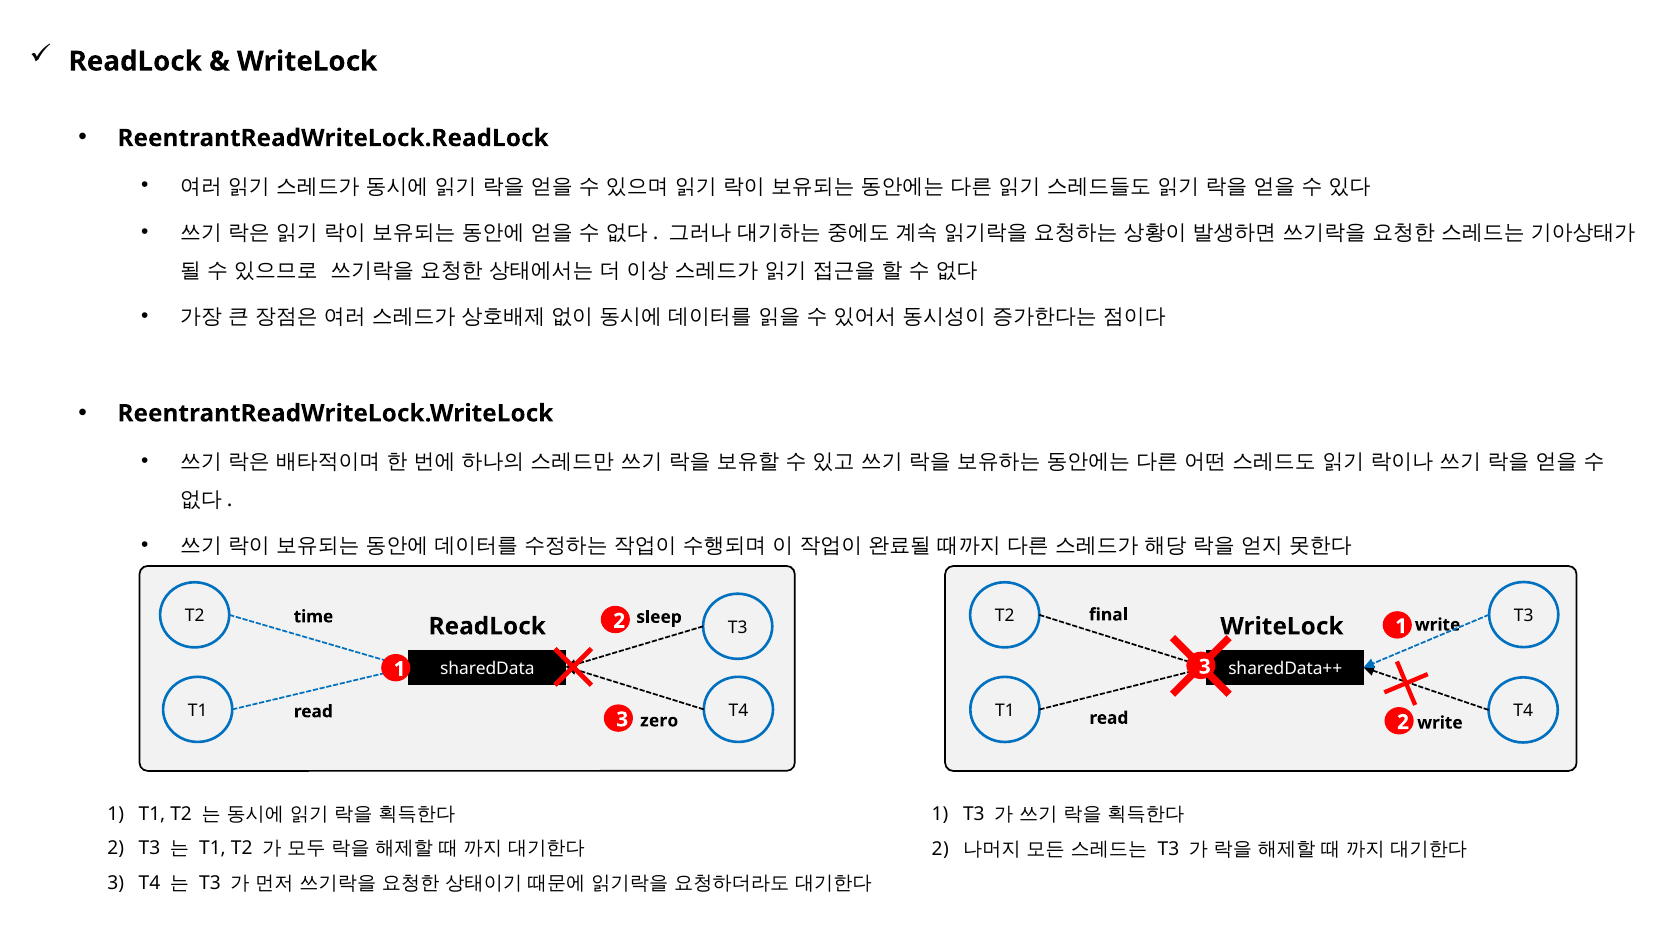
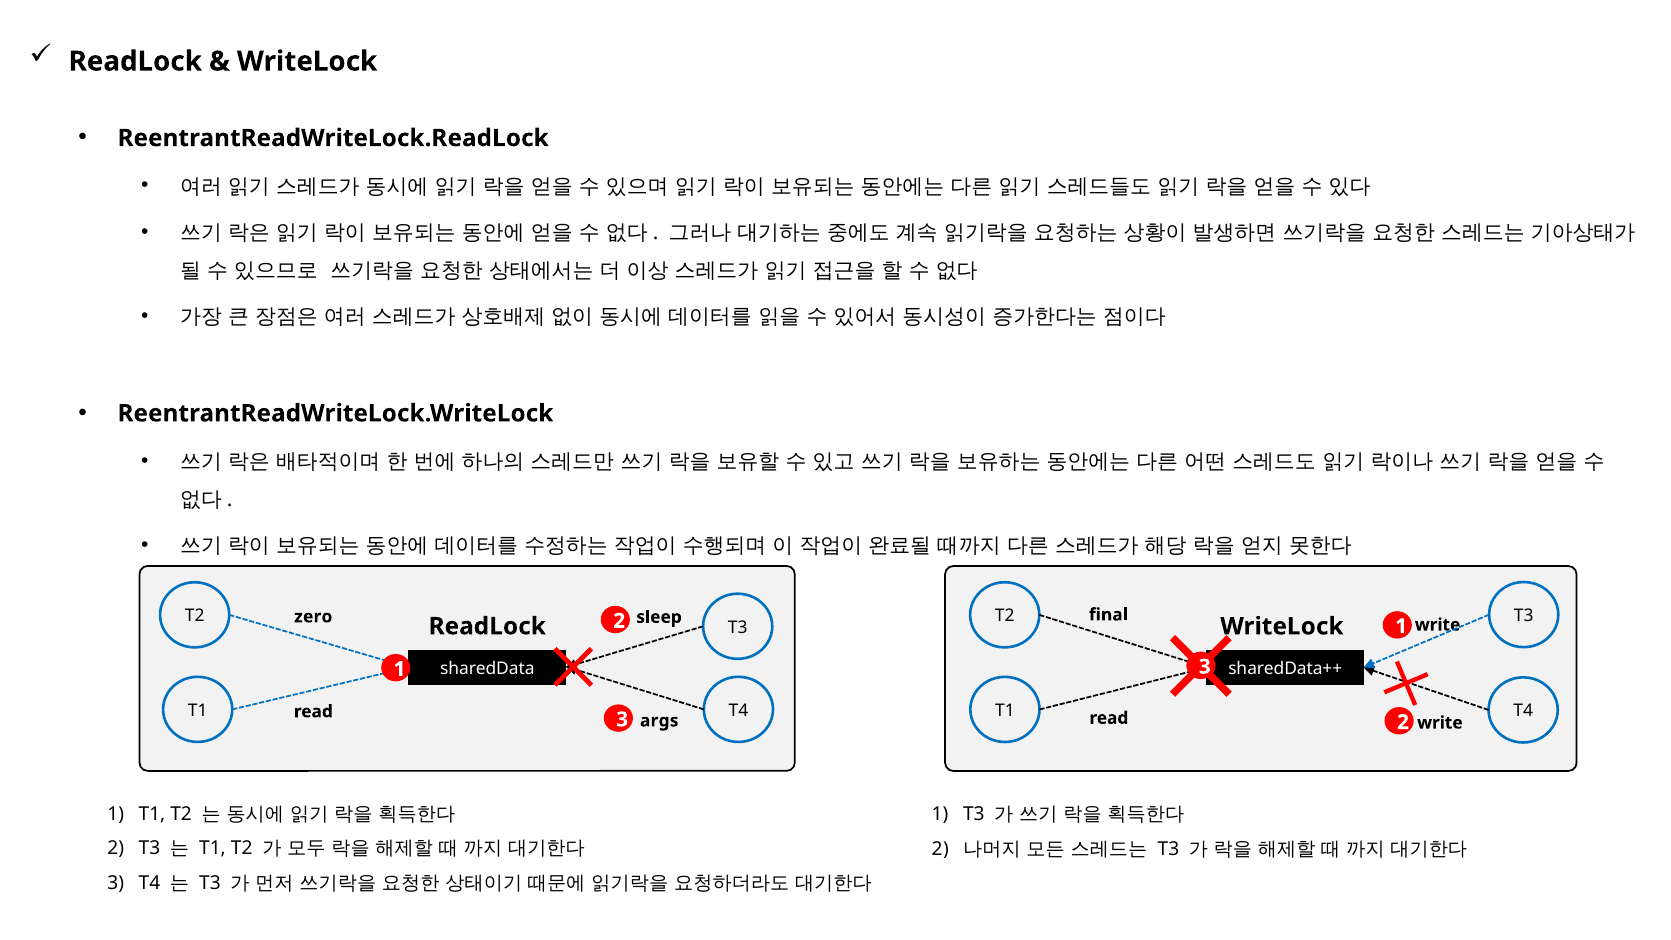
time: time -> zero (313, 617)
zero: zero -> args (659, 721)
